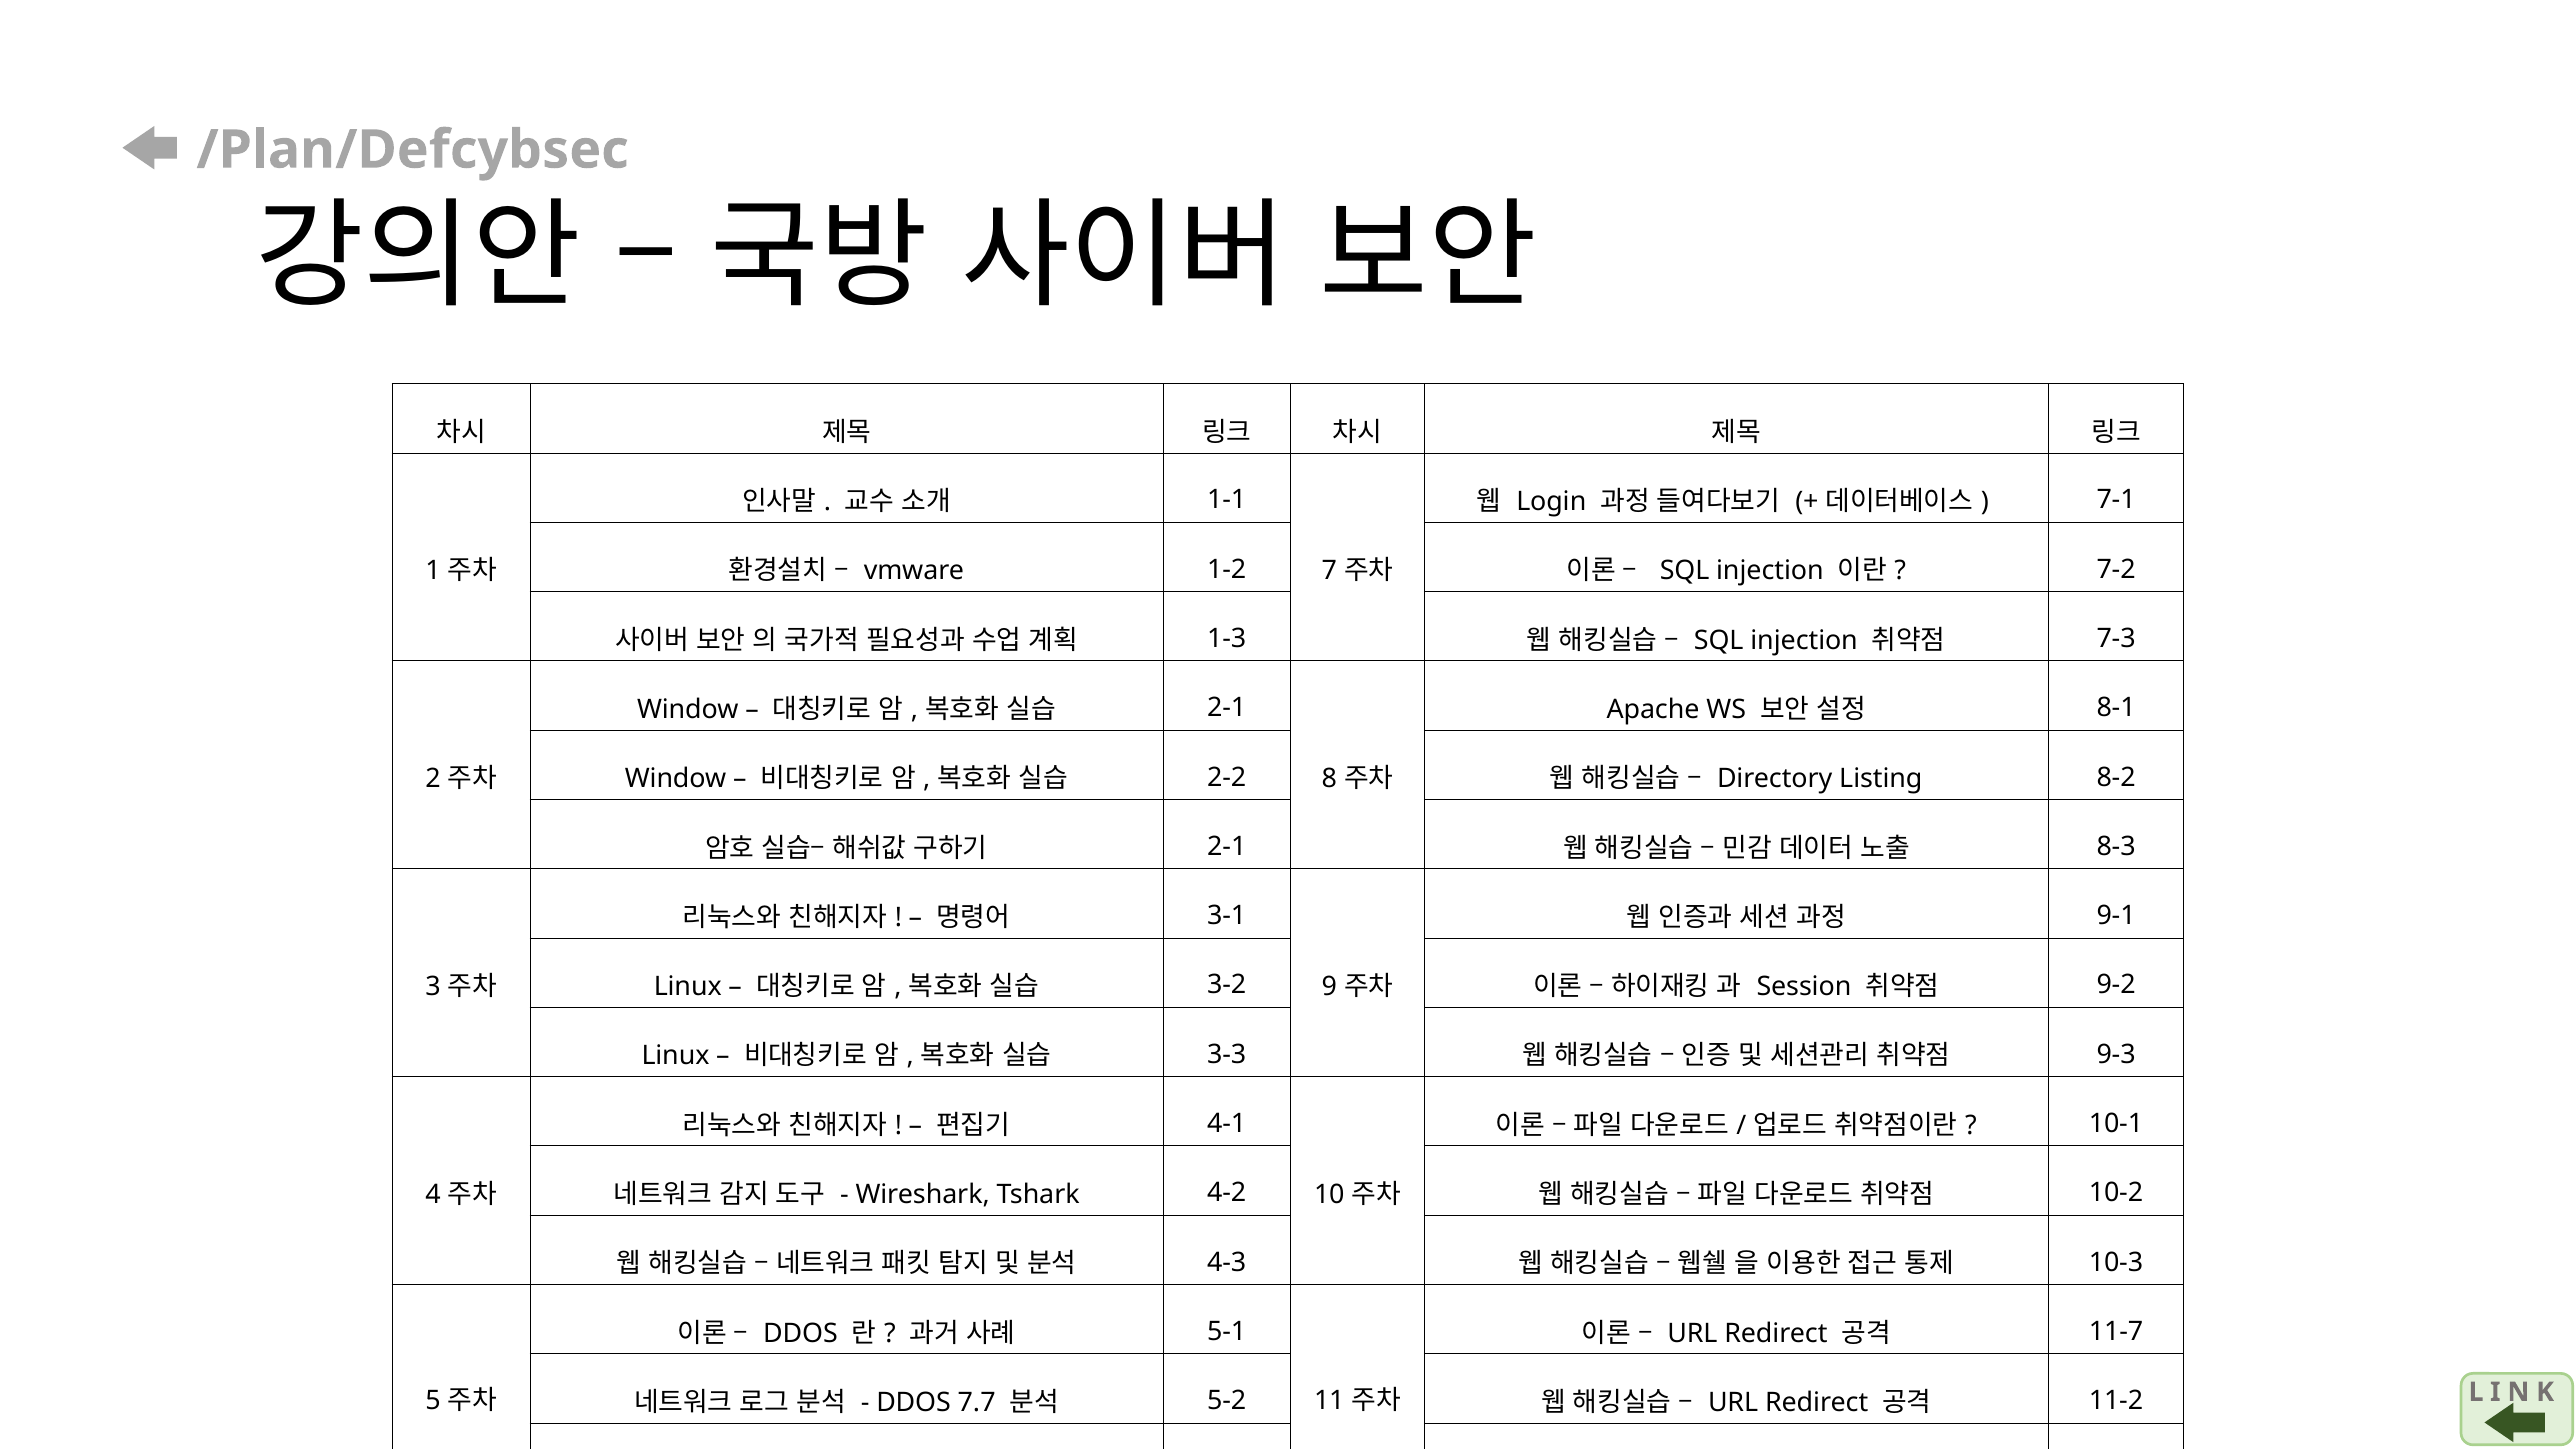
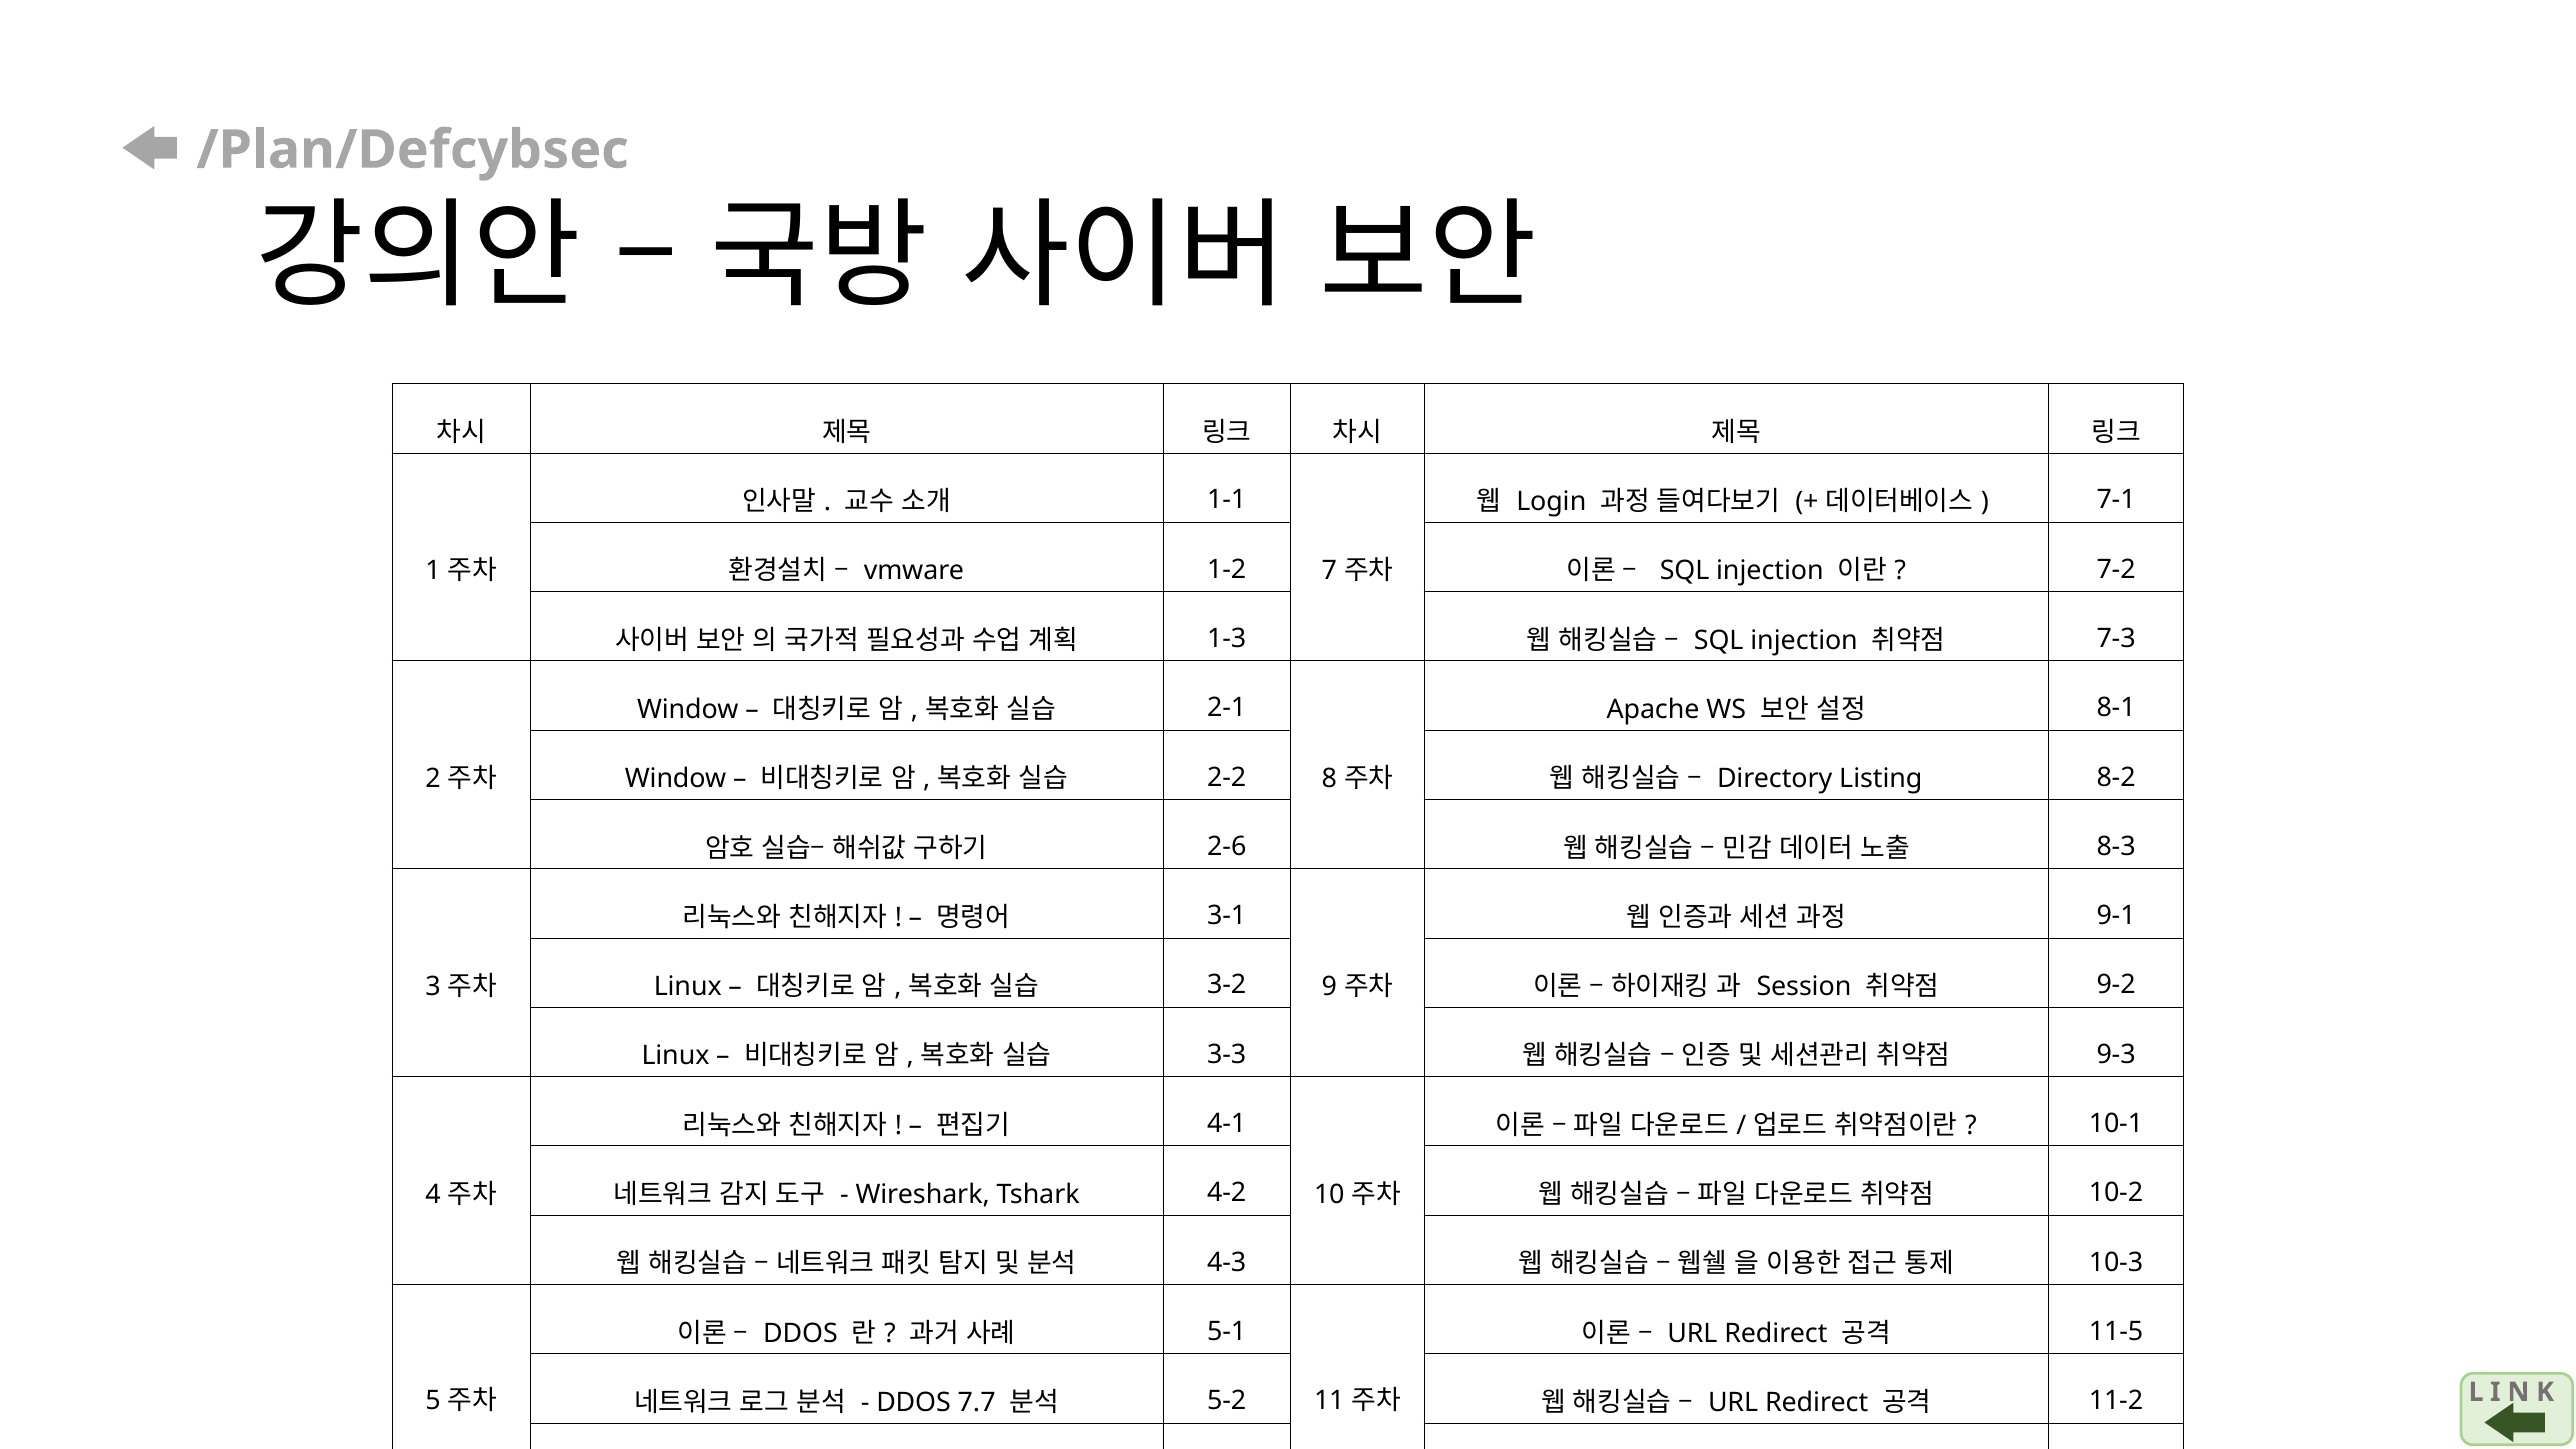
2-1: 2-1 -> 2-6 (1227, 846)
11-7: 11-7 -> 11-5 (2116, 1332)
